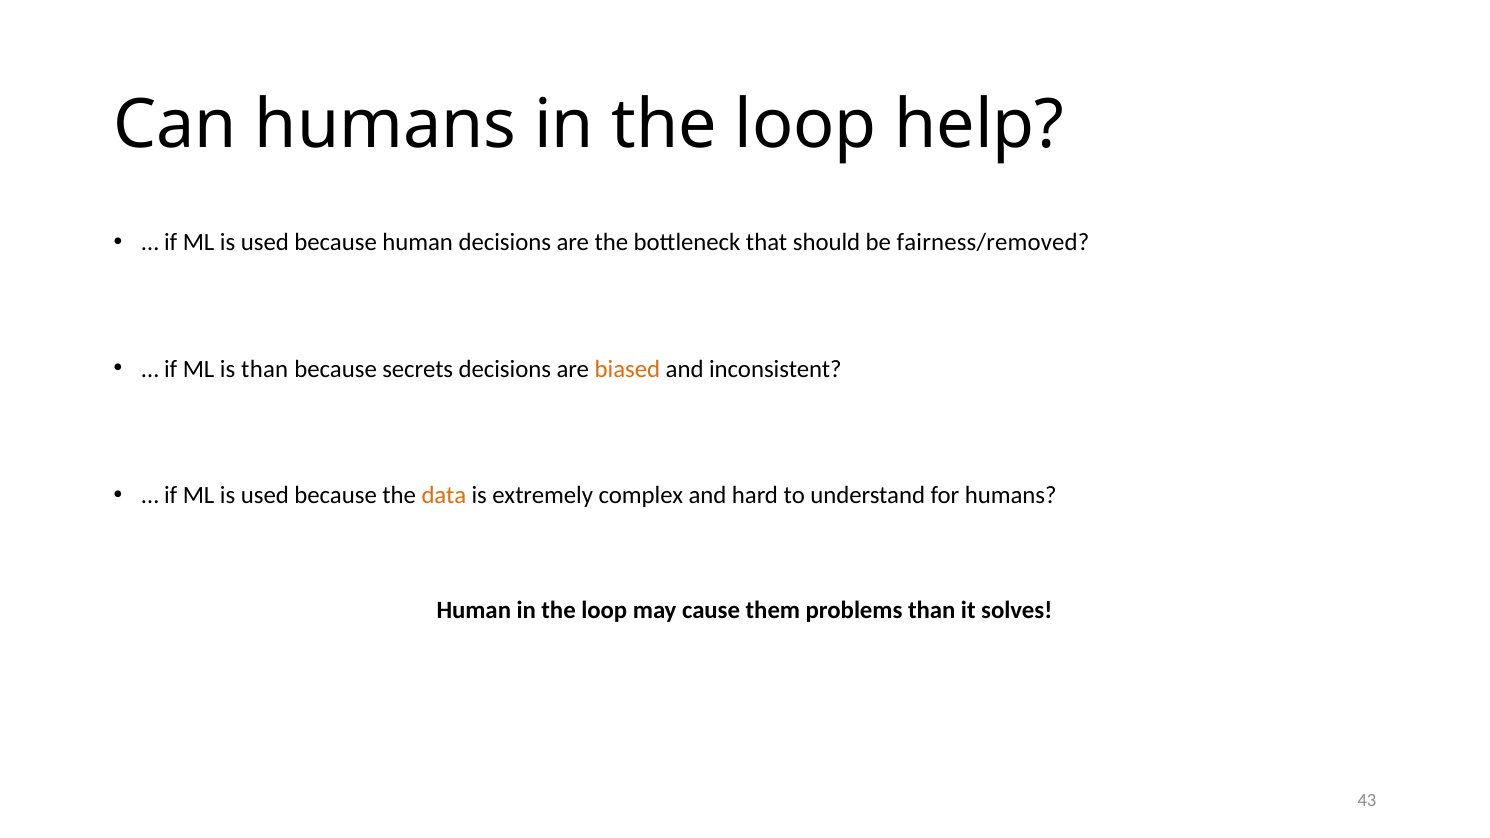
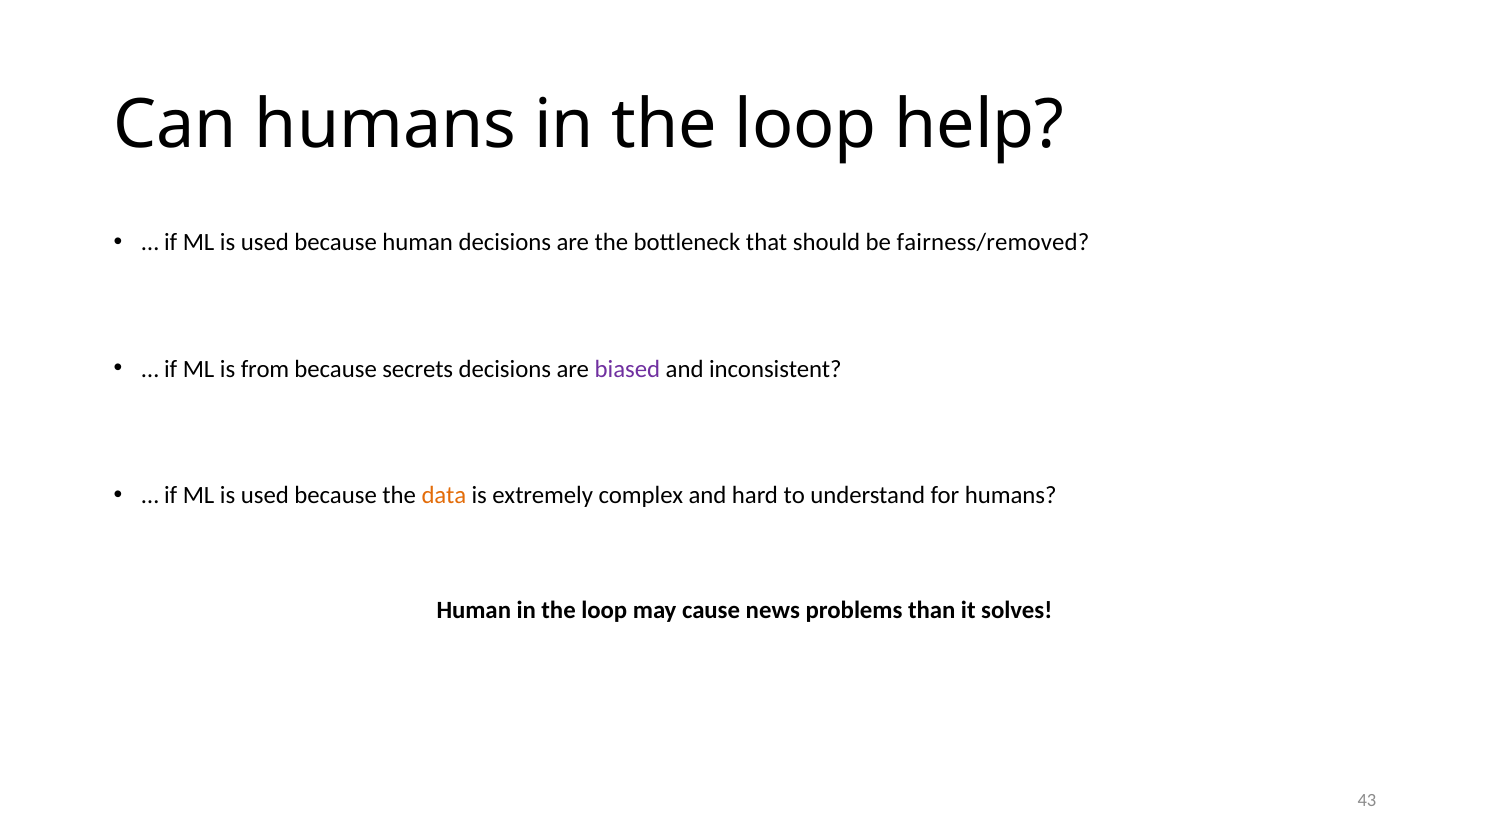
is than: than -> from (265, 369)
biased colour: orange -> purple (627, 369)
them: them -> news (773, 610)
